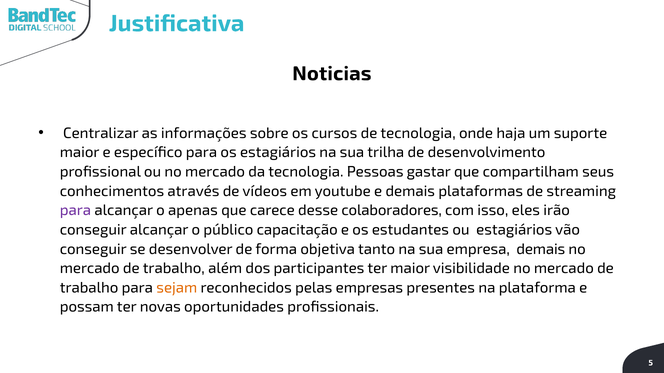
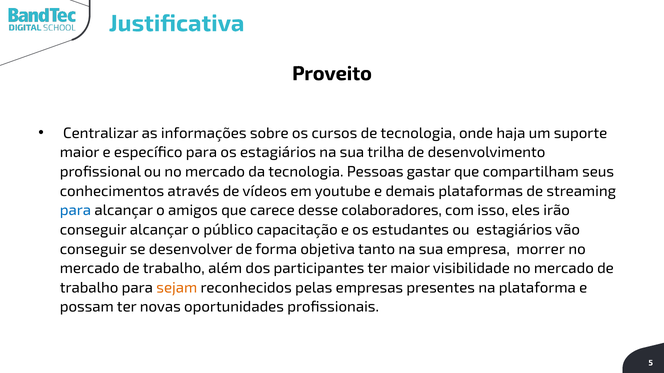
Noticias: Noticias -> Proveito (332, 74)
para colour: purple -> blue (75, 211)
apenas: apenas -> amigos (193, 211)
empresa demais: demais -> morrer (541, 249)
